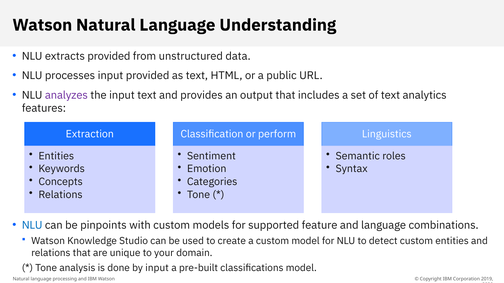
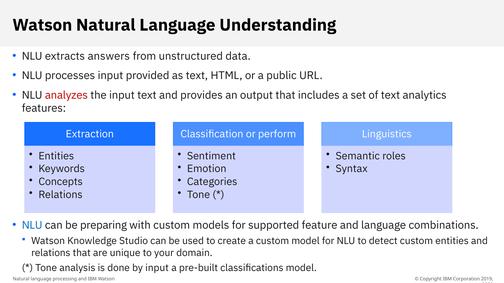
extracts provided: provided -> answers (109, 56)
analyzes colour: purple -> red (66, 95)
pinpoints: pinpoints -> preparing (104, 226)
